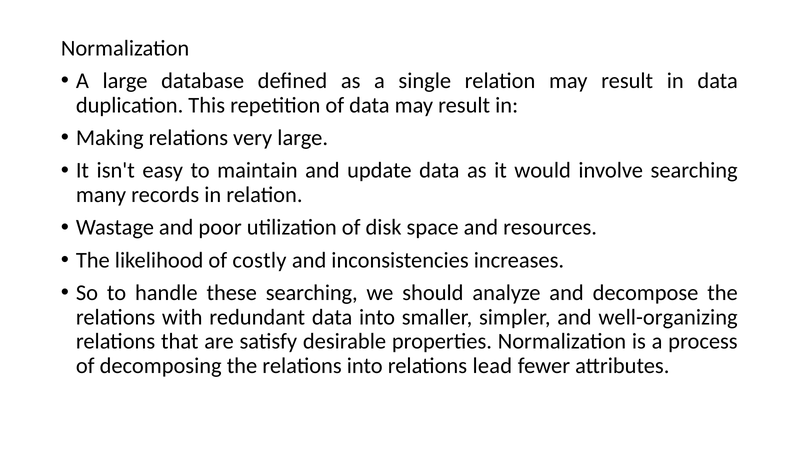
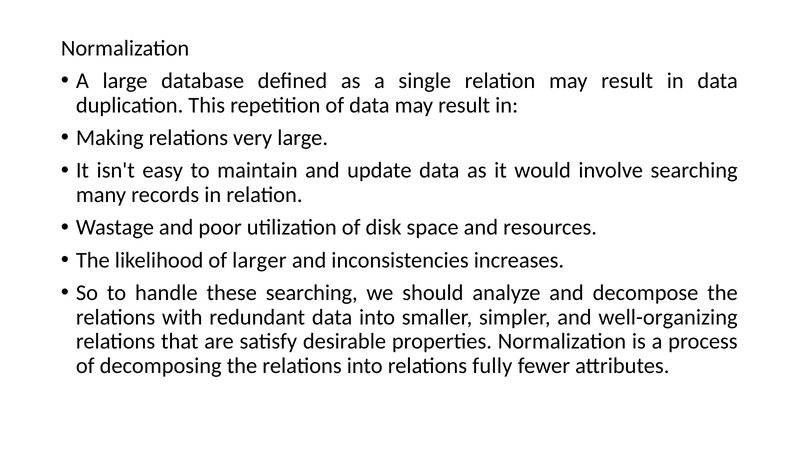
costly: costly -> larger (259, 260)
lead: lead -> fully (492, 365)
